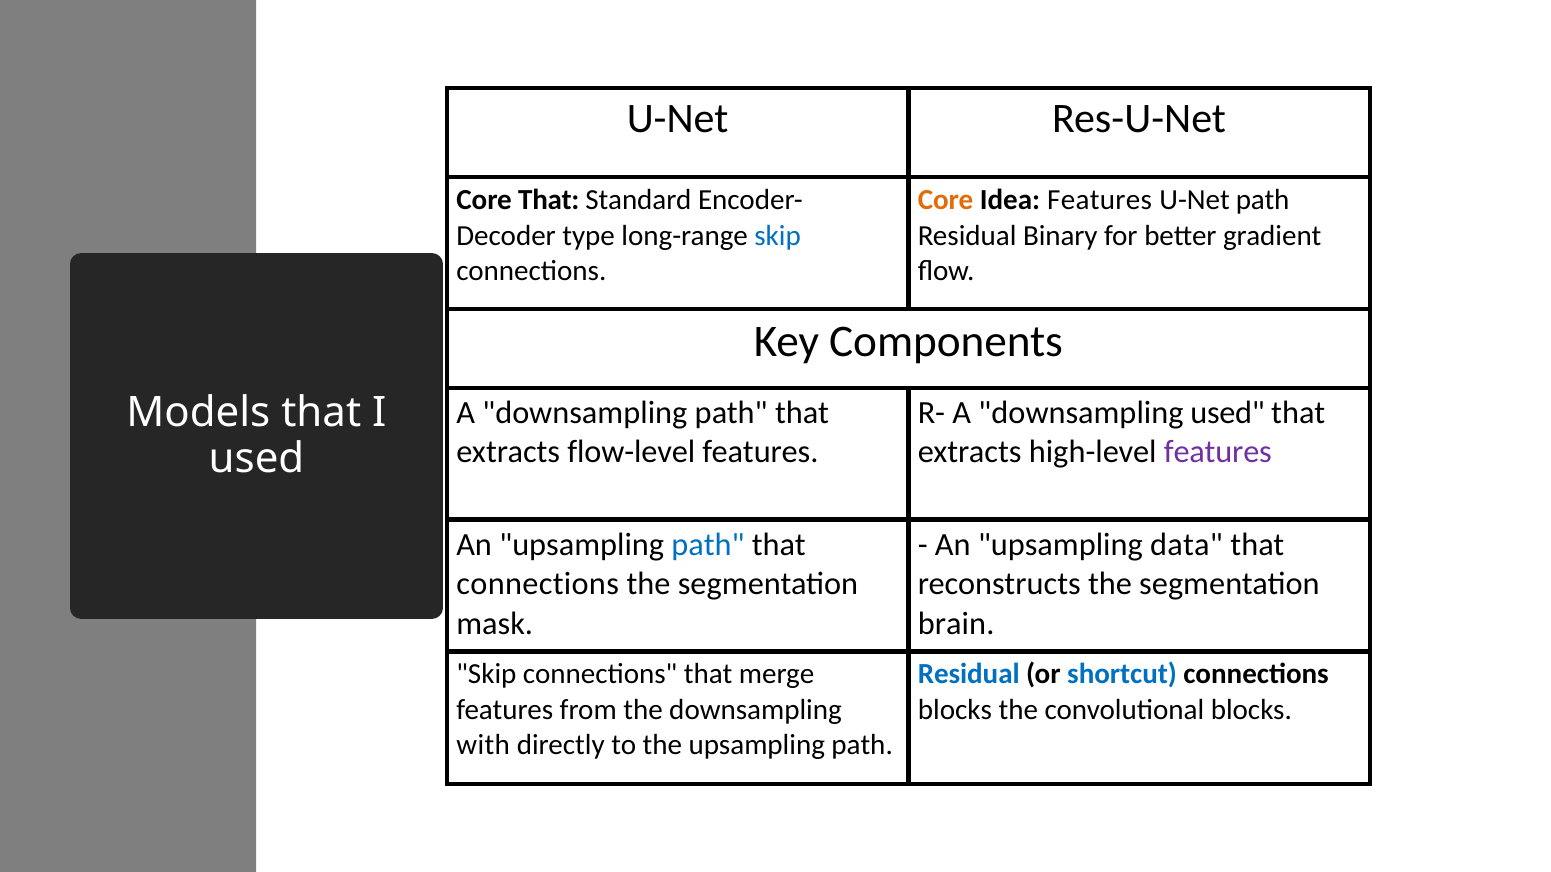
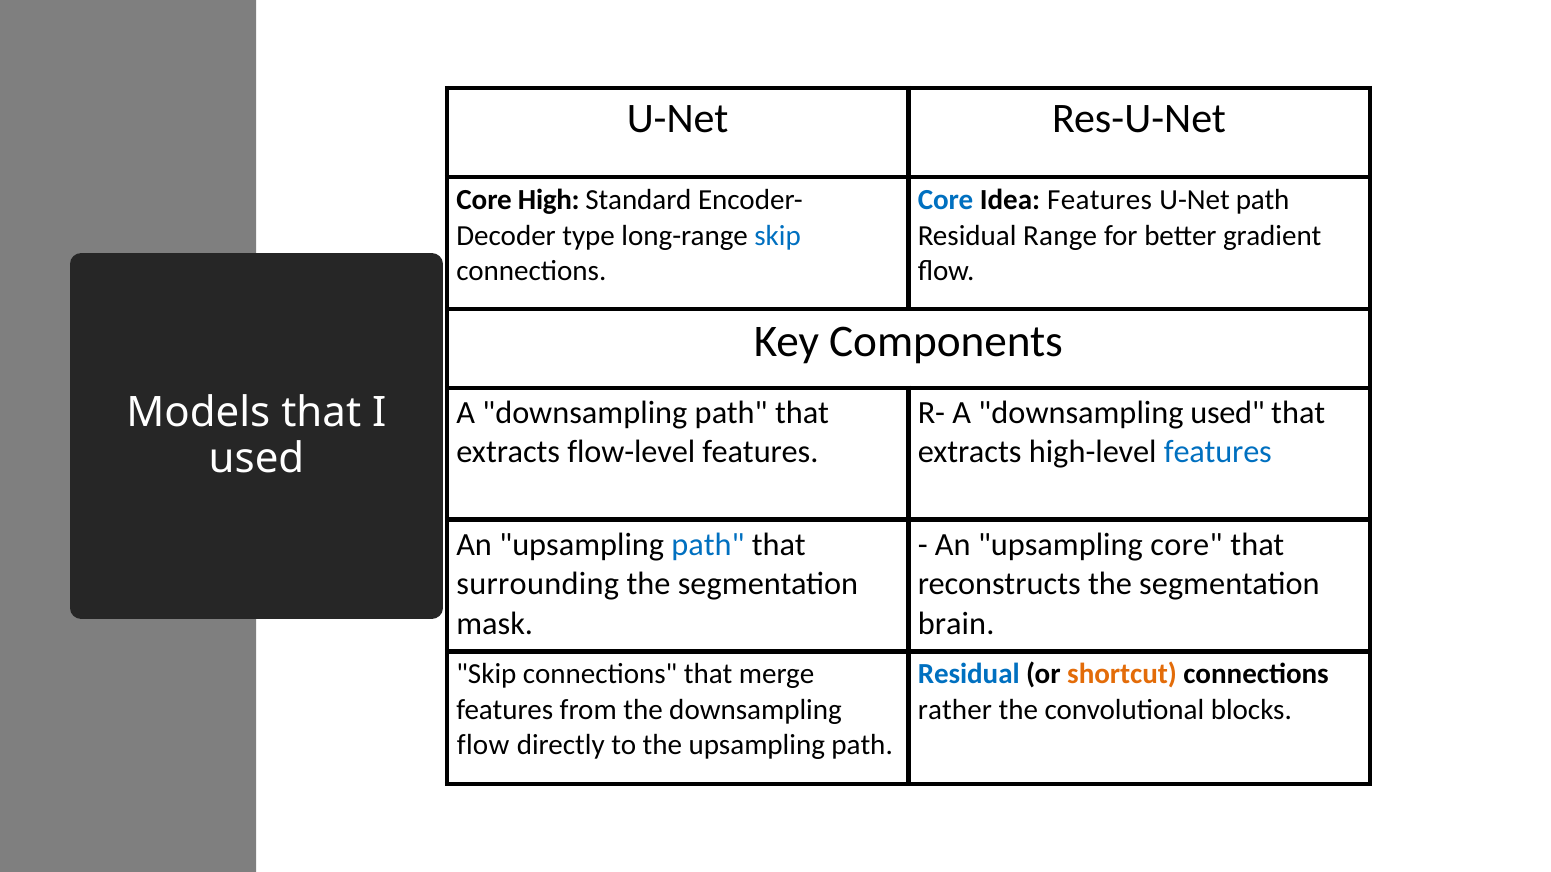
Core That: That -> High (549, 200)
Core colour: orange -> blue (946, 200)
Binary: Binary -> Range (1060, 236)
features colour: purple -> blue (1218, 452)
upsampling data: data -> core (1186, 545)
connections: connections -> surrounding (538, 584)
shortcut colour: blue -> orange (1122, 675)
blocks: blocks -> rather (955, 710)
with: with -> flow (483, 746)
